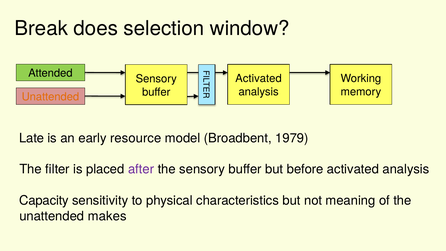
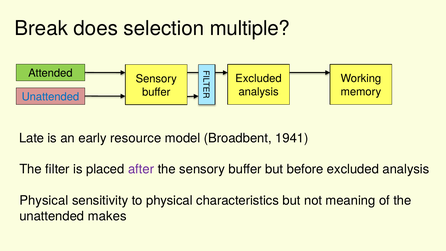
window: window -> multiple (250, 28)
Activated: Activated -> Excluded (259, 78)
Unattended colour: orange -> blue (50, 97)
1979: 1979 -> 1941 (292, 138)
before activated: activated -> excluded (353, 169)
Capacity: Capacity -> Physical (44, 201)
